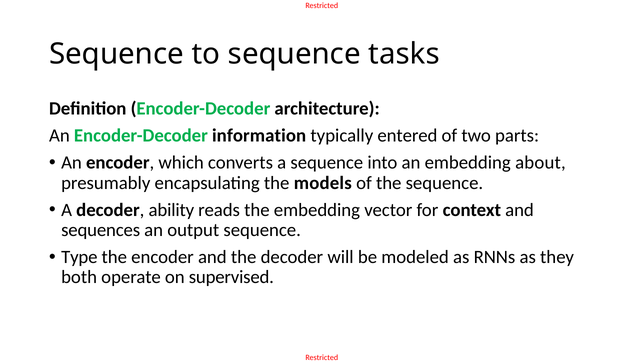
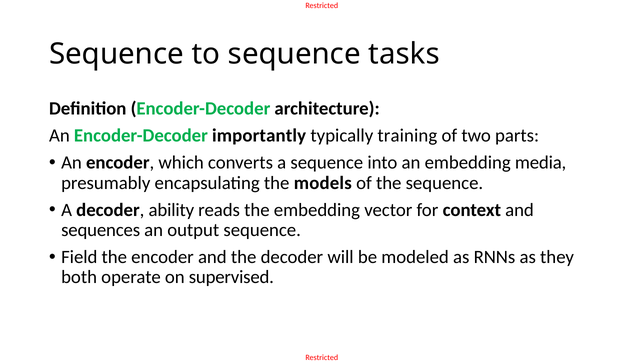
information: information -> importantly (259, 136)
entered: entered -> training (407, 136)
about: about -> media (541, 163)
Type: Type -> Field (79, 257)
